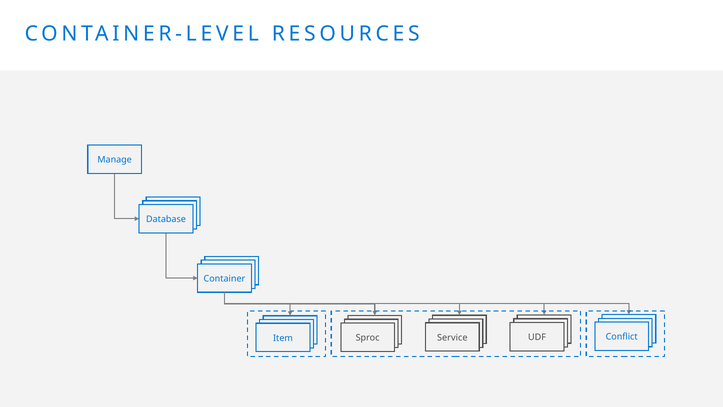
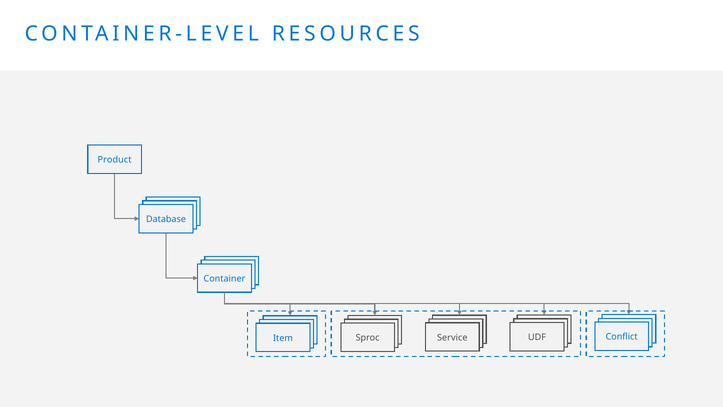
Manage: Manage -> Product (115, 160)
